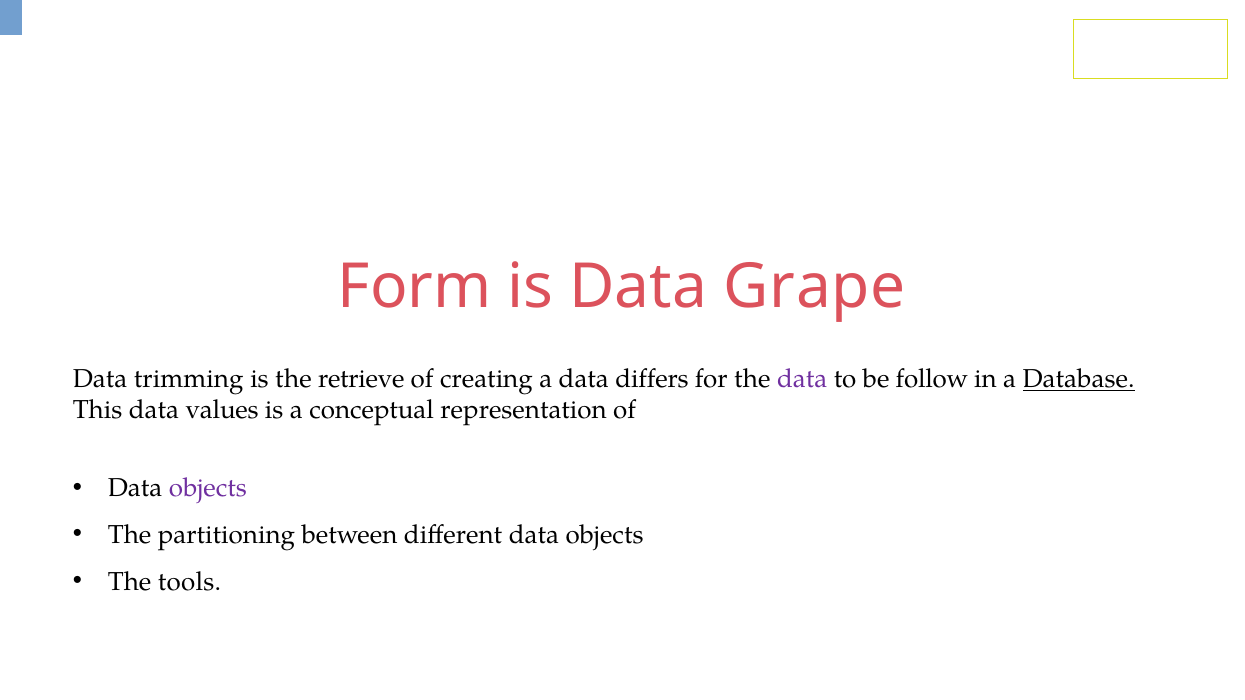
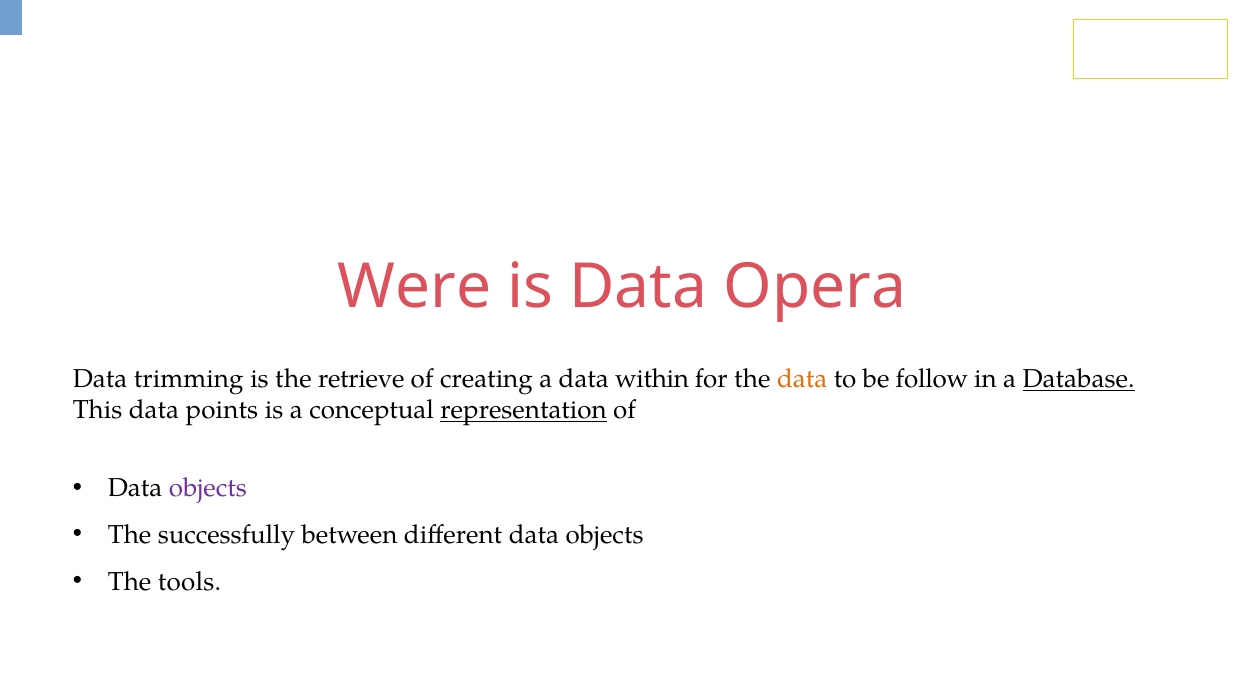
Form: Form -> Were (415, 287)
Grape: Grape -> Opera (815, 287)
differs: differs -> within (652, 379)
data colour: purple -> orange (802, 379)
values: values -> points (222, 411)
representation underline: none -> present (524, 411)
partitioning: partitioning -> successfully (226, 535)
